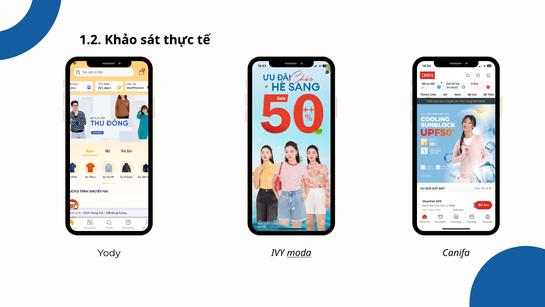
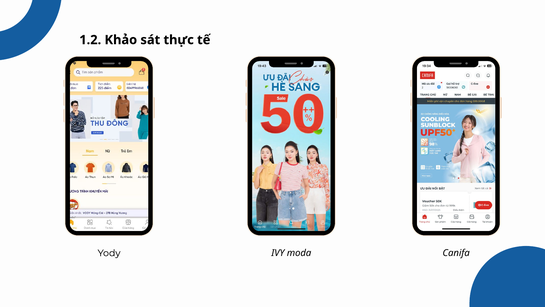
moda underline: present -> none (299, 253)
